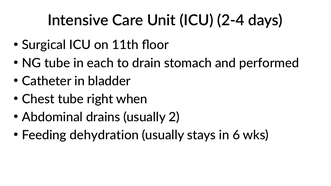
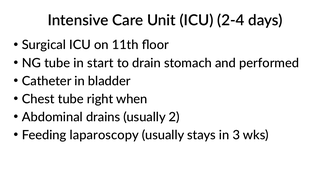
each: each -> start (100, 63)
dehydration: dehydration -> laparoscopy (104, 135)
6: 6 -> 3 (236, 135)
